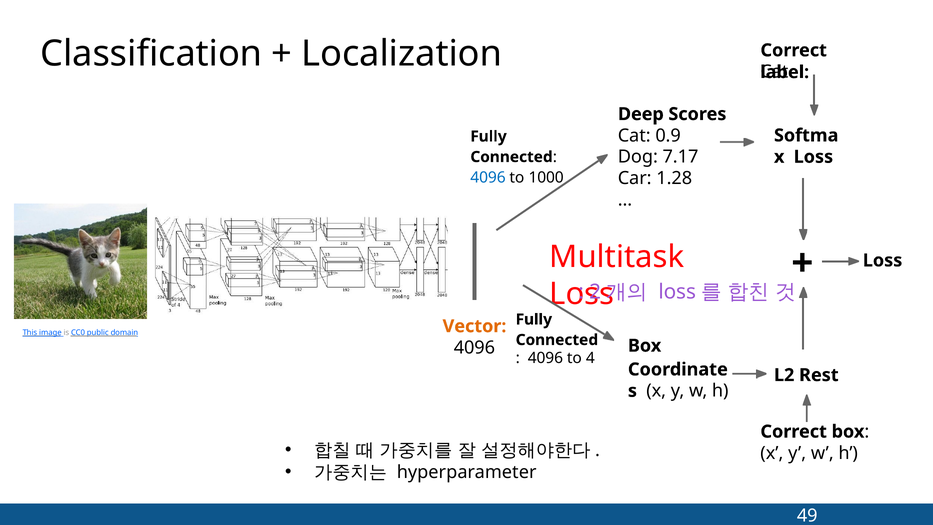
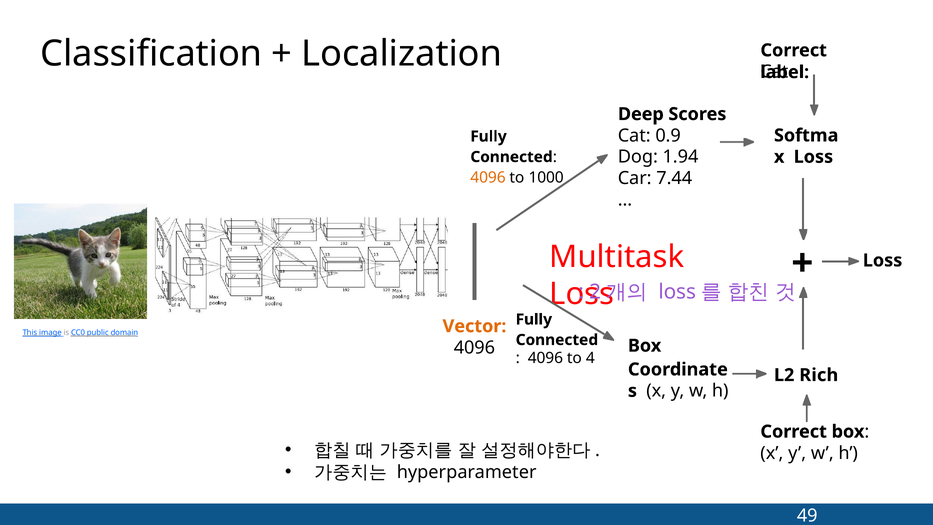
7.17: 7.17 -> 1.94 (680, 157)
4096 colour: blue -> orange (488, 177)
1.28: 1.28 -> 7.44 (674, 178)
Rest: Rest -> Rich (819, 375)
